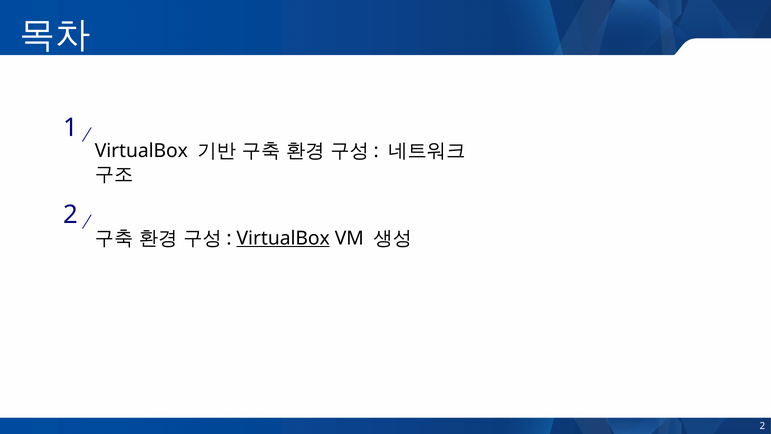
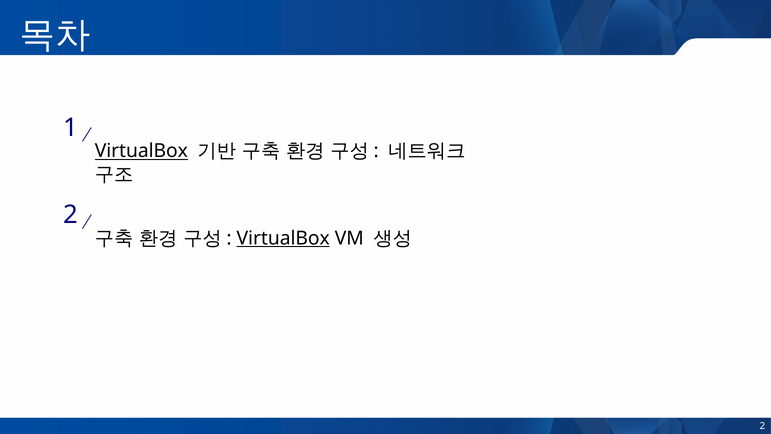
VirtualBox underline: none -> present (141, 151)
